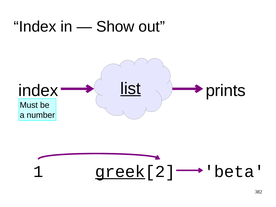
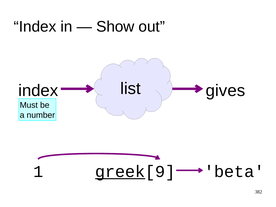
list underline: present -> none (131, 89)
prints: prints -> gives (225, 91)
2: 2 -> 9 (160, 171)
